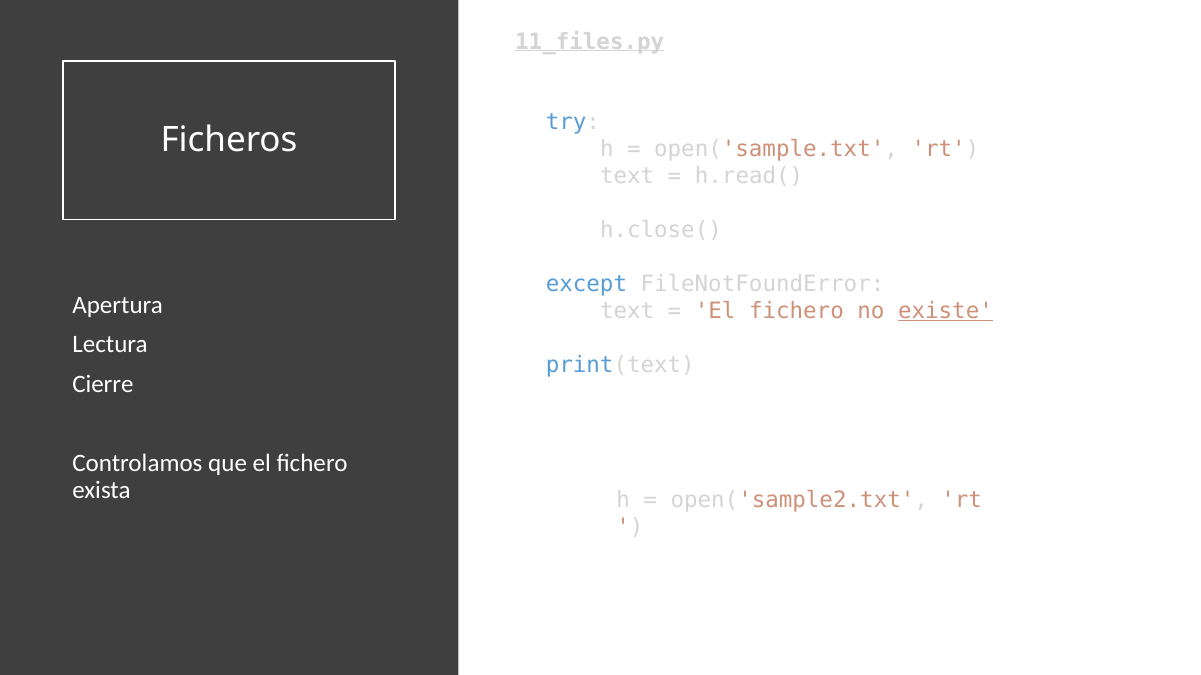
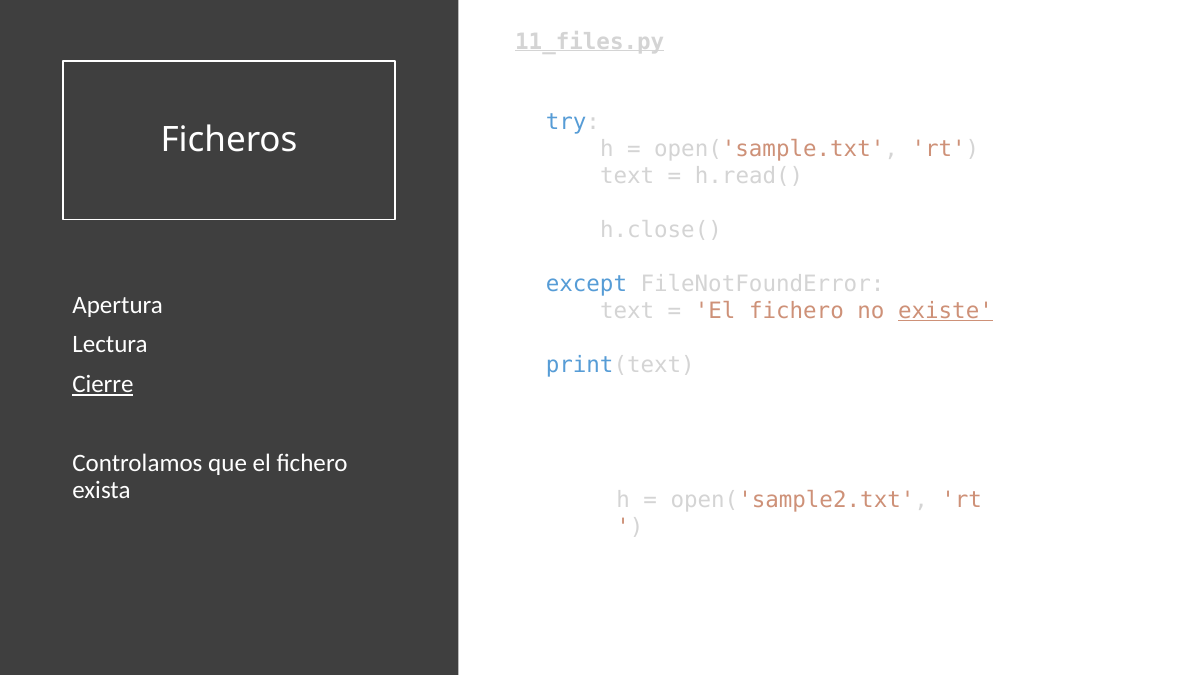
Cierre underline: none -> present (103, 385)
